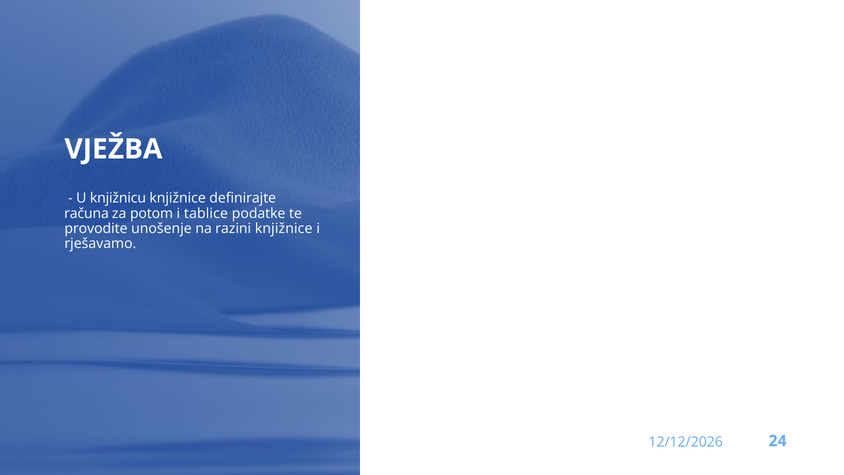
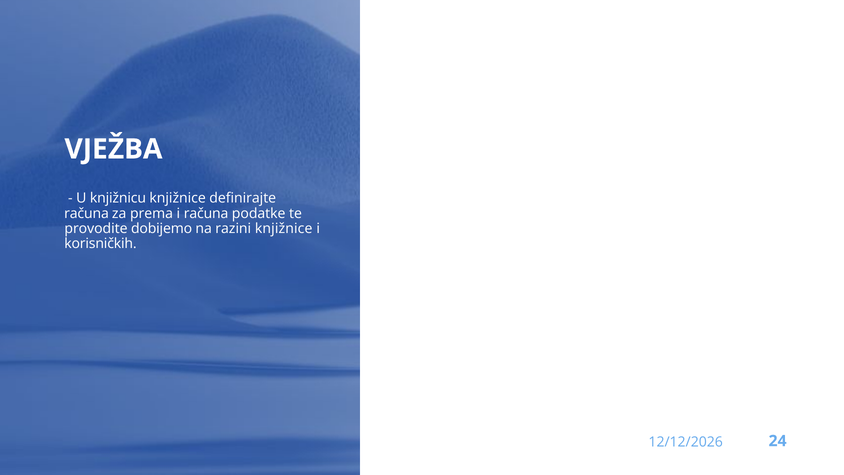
potom: potom -> prema (152, 213)
i tablice: tablice -> računa (206, 213)
unošenje: unošenje -> dobijemo (162, 229)
rješavamo: rješavamo -> korisničkih (100, 244)
